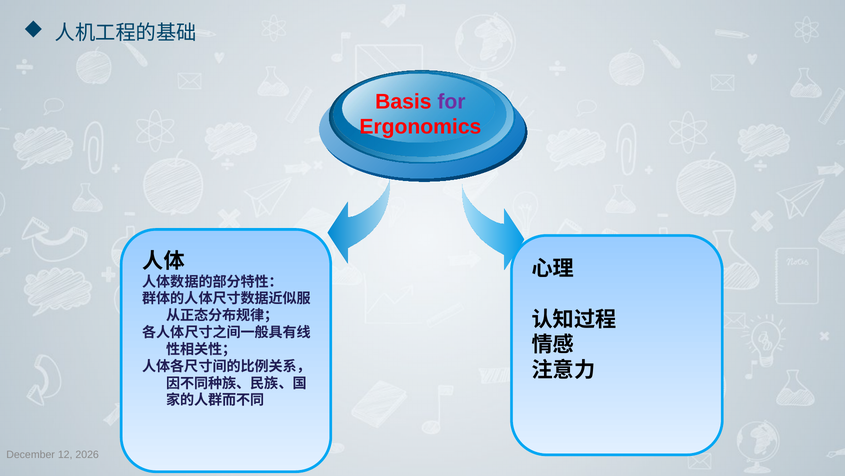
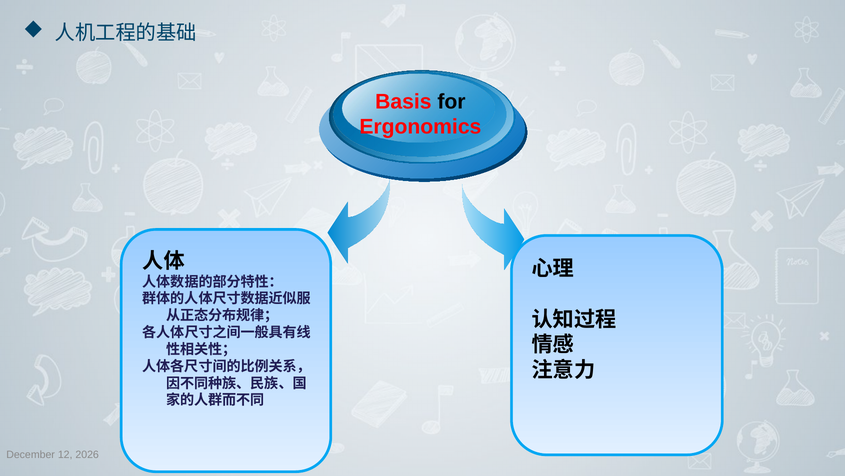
for colour: purple -> black (451, 101)
